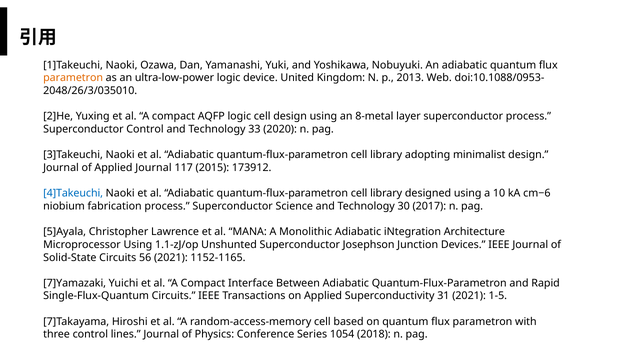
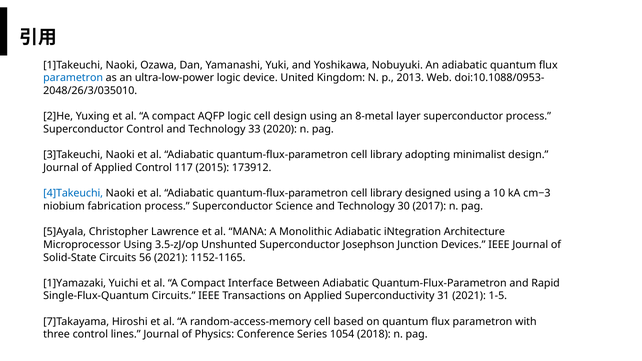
parametron colour: orange -> blue (73, 78)
Applied Journal: Journal -> Control (154, 168)
cm−6: cm−6 -> cm−3 (537, 193)
1.1-zJ/op: 1.1-zJ/op -> 3.5-zJ/op (177, 245)
7]Yamazaki: 7]Yamazaki -> 1]Yamazaki (75, 283)
